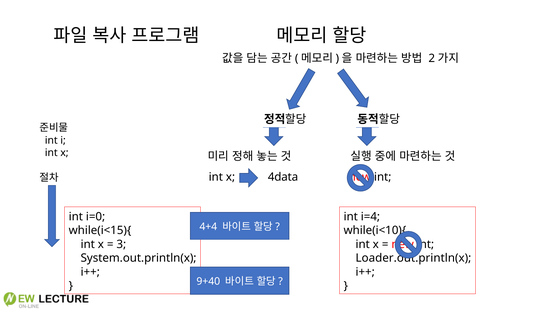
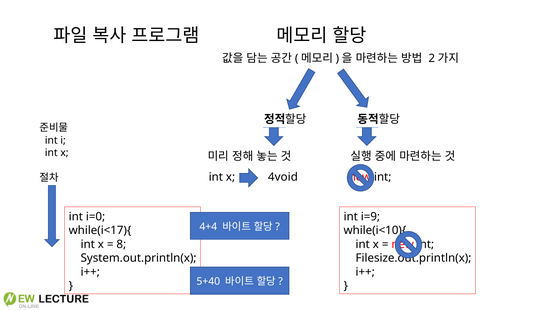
4data: 4data -> 4void (283, 177)
i=4: i=4 -> i=9 (370, 216)
while(i<15){: while(i<15){ -> while(i<17){ (100, 230)
3: 3 -> 8 (121, 244)
Loader.out.println(x: Loader.out.println(x -> Filesize.out.println(x (413, 258)
9+40: 9+40 -> 5+40 (208, 281)
